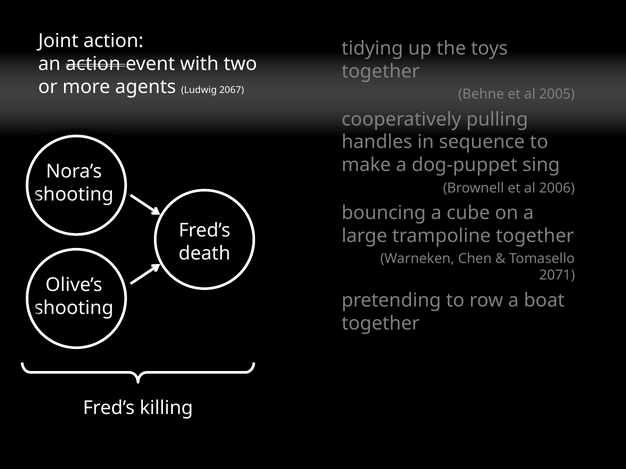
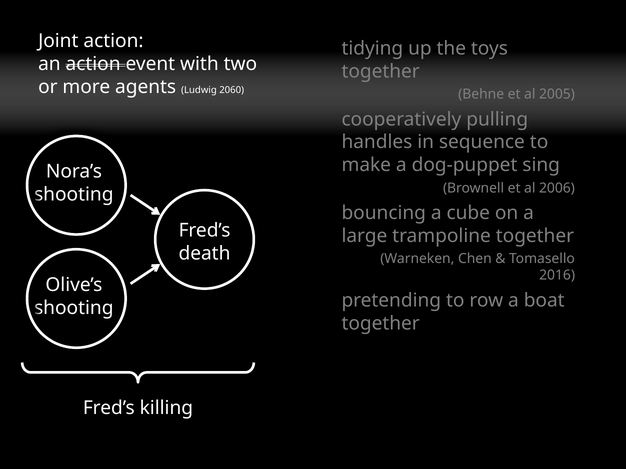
2067: 2067 -> 2060 (232, 90)
2071: 2071 -> 2016 (557, 276)
